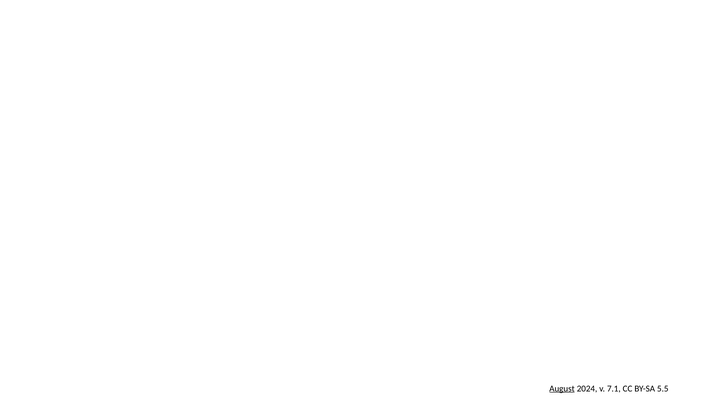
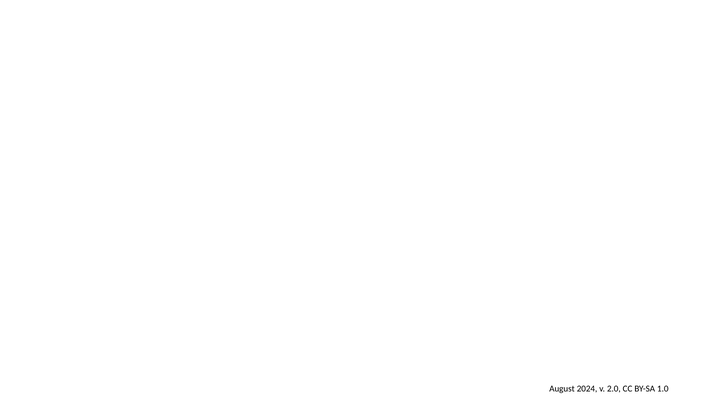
August underline: present -> none (562, 389)
7.1: 7.1 -> 2.0 (614, 389)
5.5: 5.5 -> 1.0 (663, 389)
